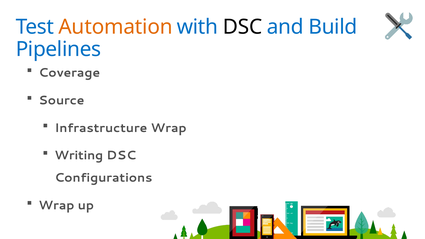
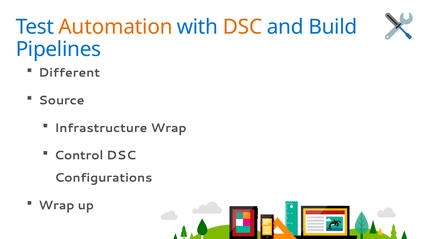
DSC colour: black -> orange (243, 27)
Coverage: Coverage -> Different (69, 73)
Writing: Writing -> Control (79, 156)
